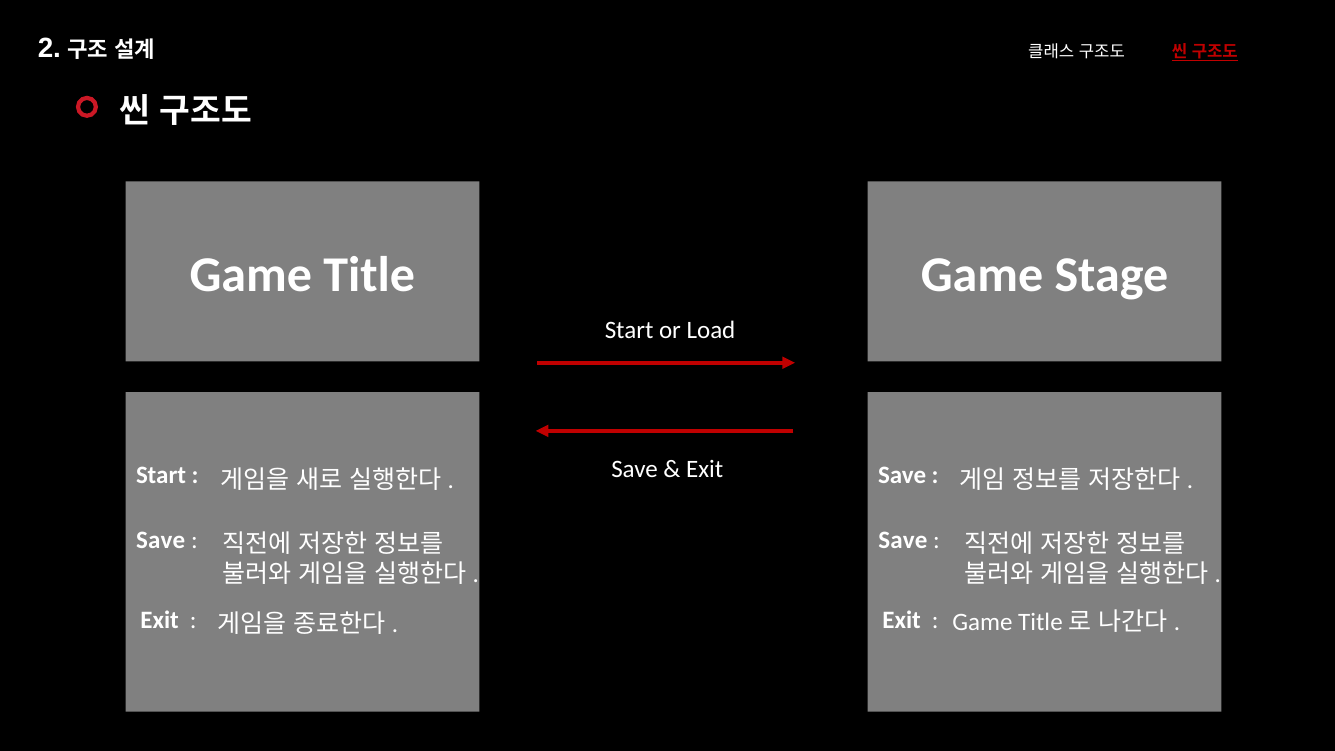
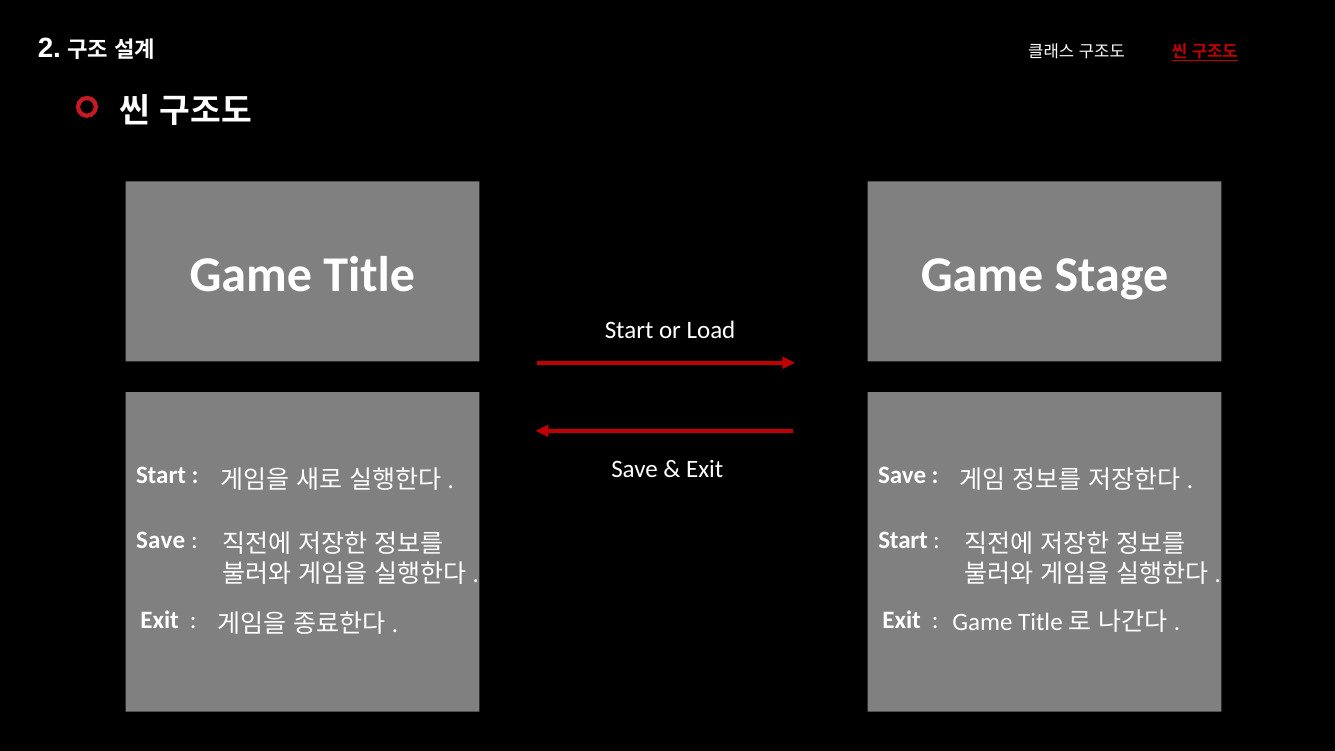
Save: Save -> Start (903, 540)
